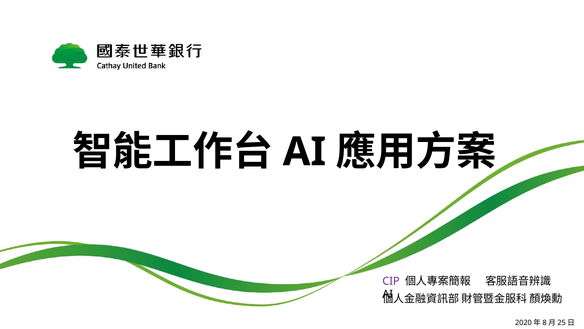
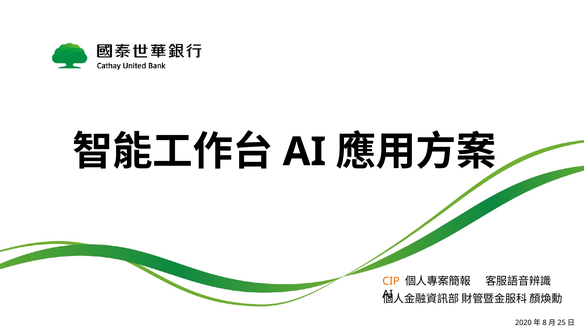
CIP colour: purple -> orange (391, 281)
